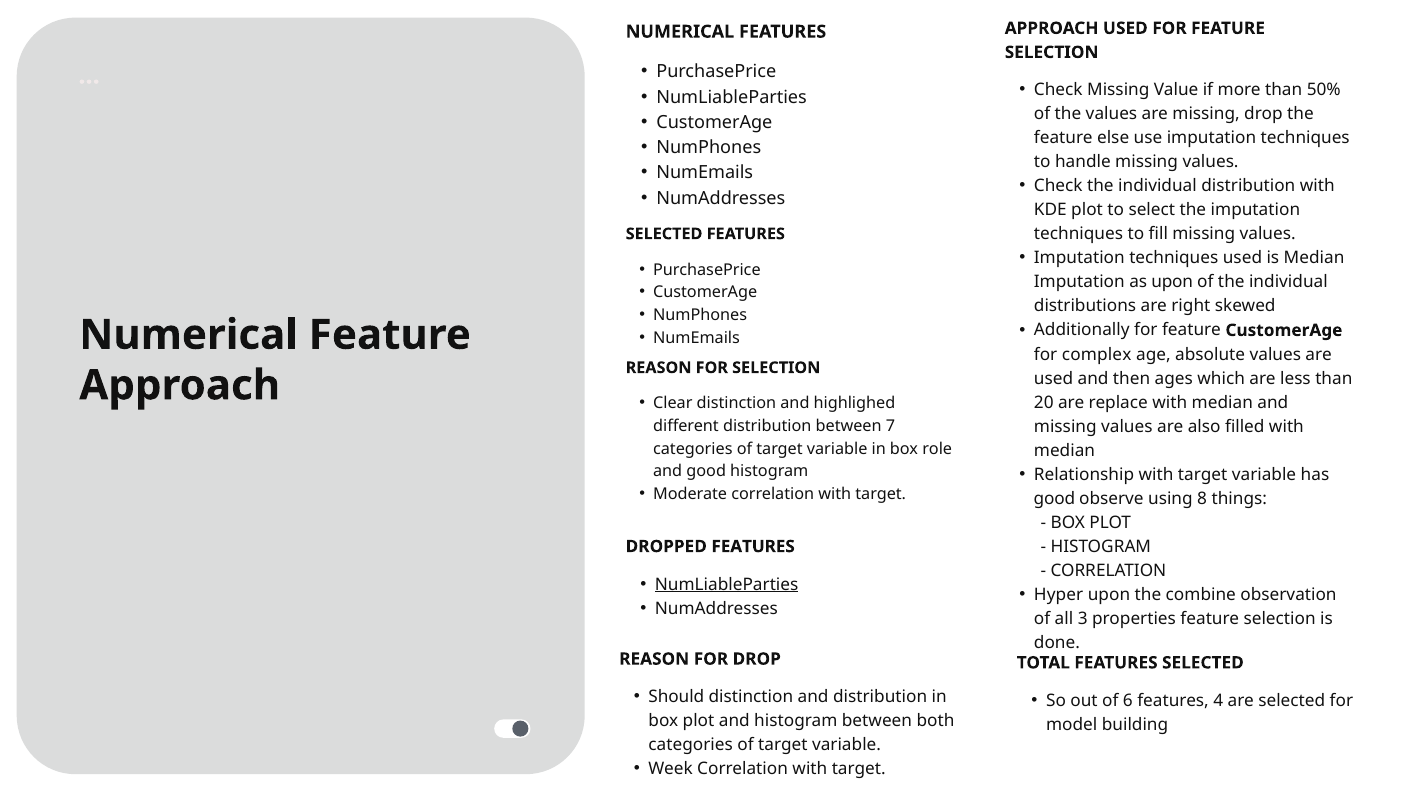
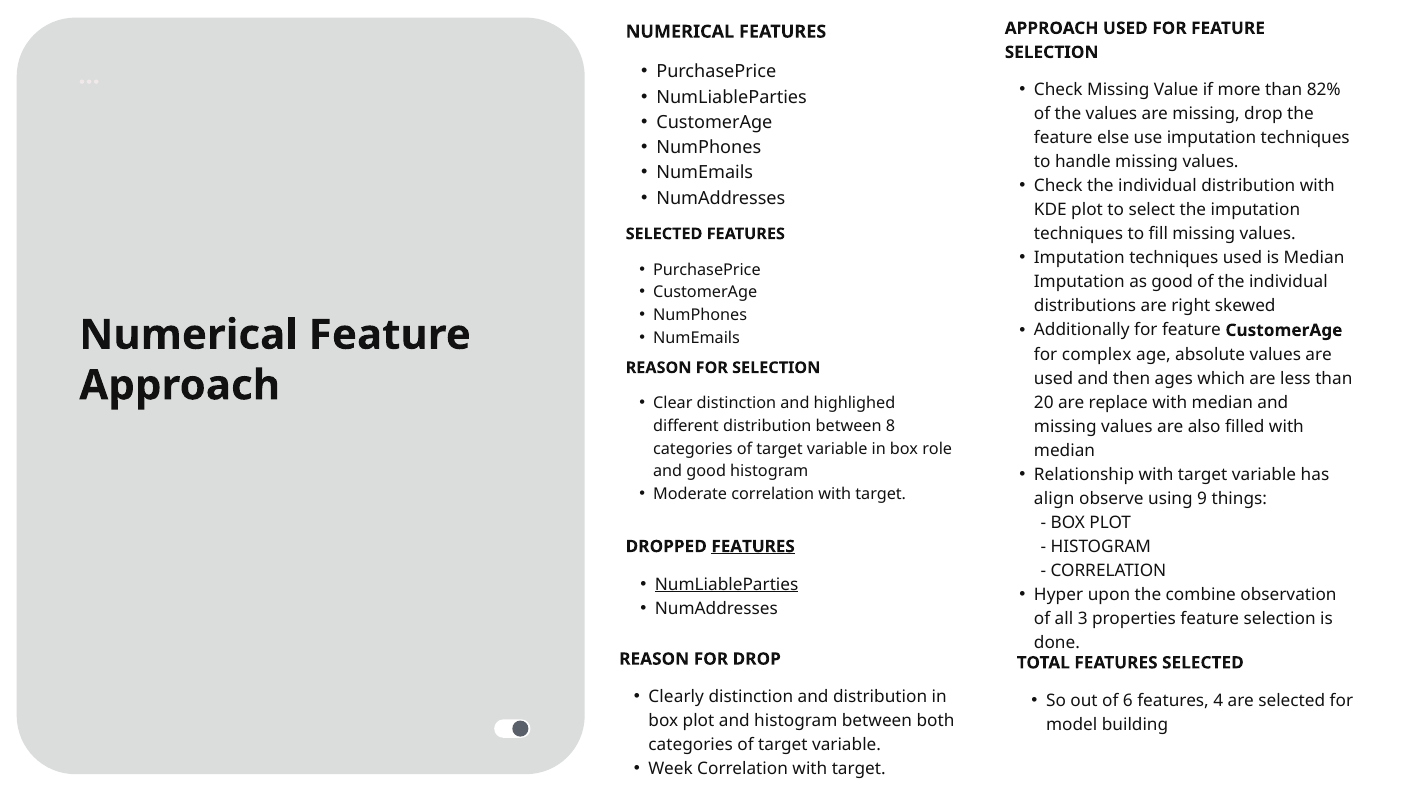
50%: 50% -> 82% (1324, 90)
as upon: upon -> good (1172, 282)
7: 7 -> 8 (891, 426)
good: good -> align (1054, 499)
8: 8 -> 9 (1202, 499)
FEATURES underline: none -> present (753, 546)
Should: Should -> Clearly (676, 697)
